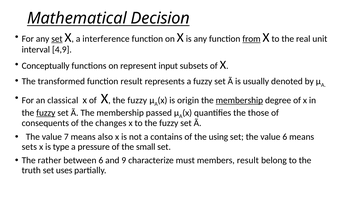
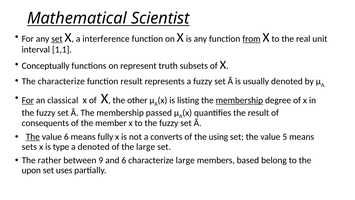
Decision: Decision -> Scientist (160, 18)
4,9: 4,9 -> 1,1 (62, 50)
input: input -> truth (168, 66)
The transformed: transformed -> characterize (61, 81)
For underline: none -> present (28, 100)
fuzzy: fuzzy -> other (137, 100)
origin: origin -> listing (188, 100)
fuzzy underline: present -> none (46, 113)
the those: those -> result (259, 113)
changes: changes -> member (111, 123)
The underline: none -> present (33, 137)
value 7: 7 -> 6 (66, 137)
also: also -> fully (105, 137)
contains: contains -> converts (166, 137)
value 6: 6 -> 5 (285, 137)
a pressure: pressure -> denoted (94, 146)
the small: small -> large (146, 146)
between 6: 6 -> 9 (101, 160)
and 9: 9 -> 6 (124, 160)
characterize must: must -> large (185, 160)
members result: result -> based (248, 160)
truth: truth -> upon (31, 170)
